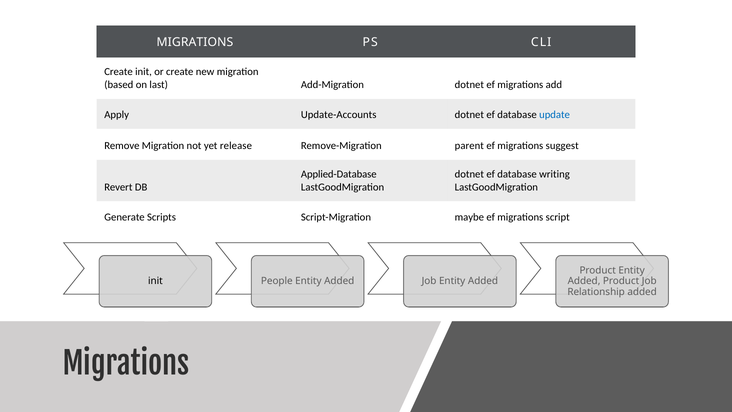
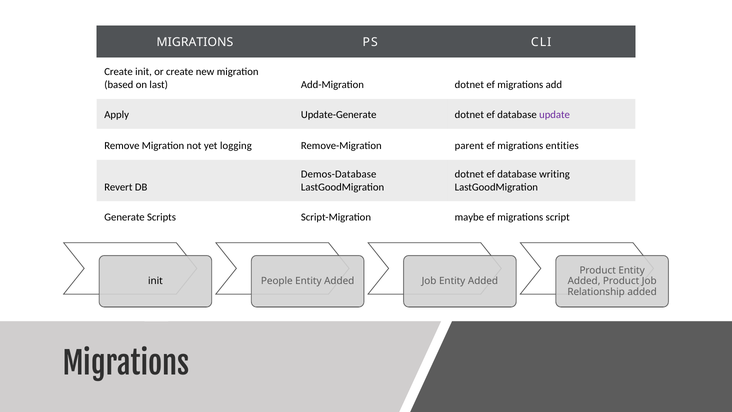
Update-Accounts: Update-Accounts -> Update-Generate (339, 115)
update colour: blue -> purple (555, 115)
release: release -> logging (236, 146)
suggest: suggest -> entities (562, 146)
Applied-Database: Applied-Database -> Demos-Database (339, 174)
